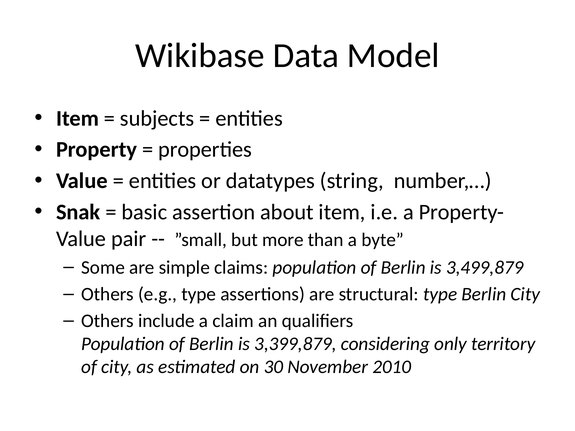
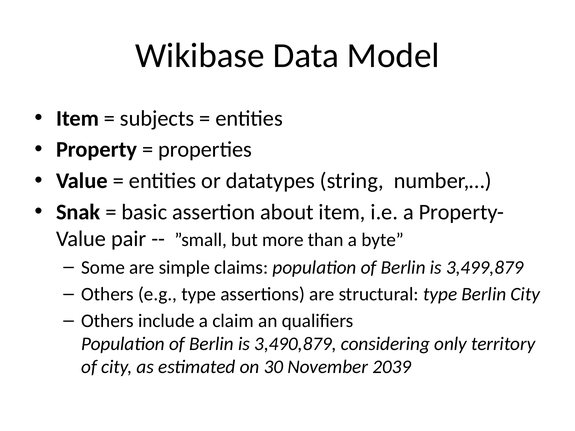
3,399,879: 3,399,879 -> 3,490,879 (295, 344)
2010: 2010 -> 2039 (392, 367)
